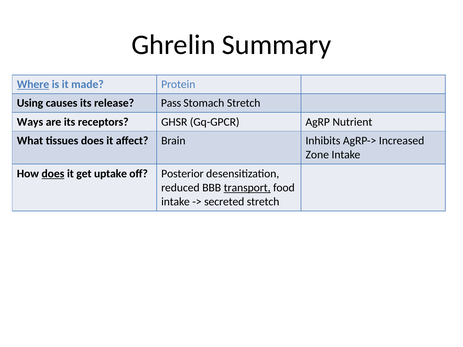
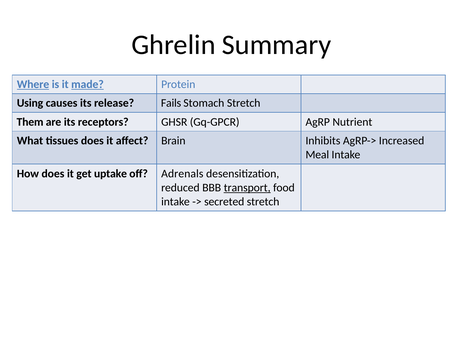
made underline: none -> present (88, 84)
Pass: Pass -> Fails (171, 103)
Ways: Ways -> Them (30, 122)
Zone: Zone -> Meal (317, 155)
does underline: present -> none (53, 174)
Posterior: Posterior -> Adrenals (182, 174)
